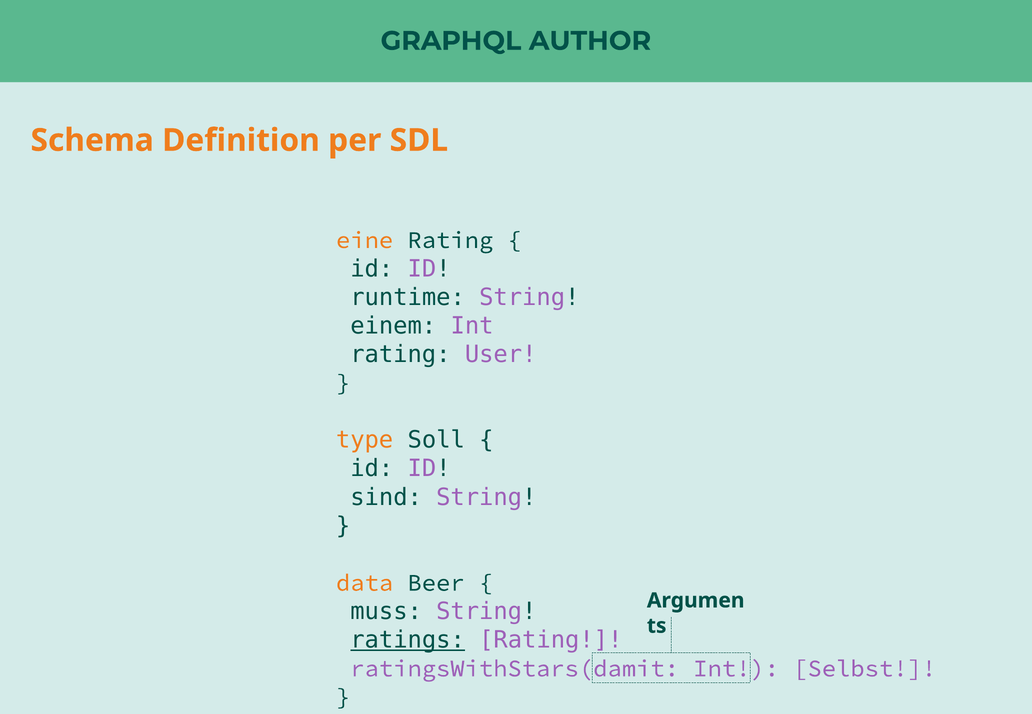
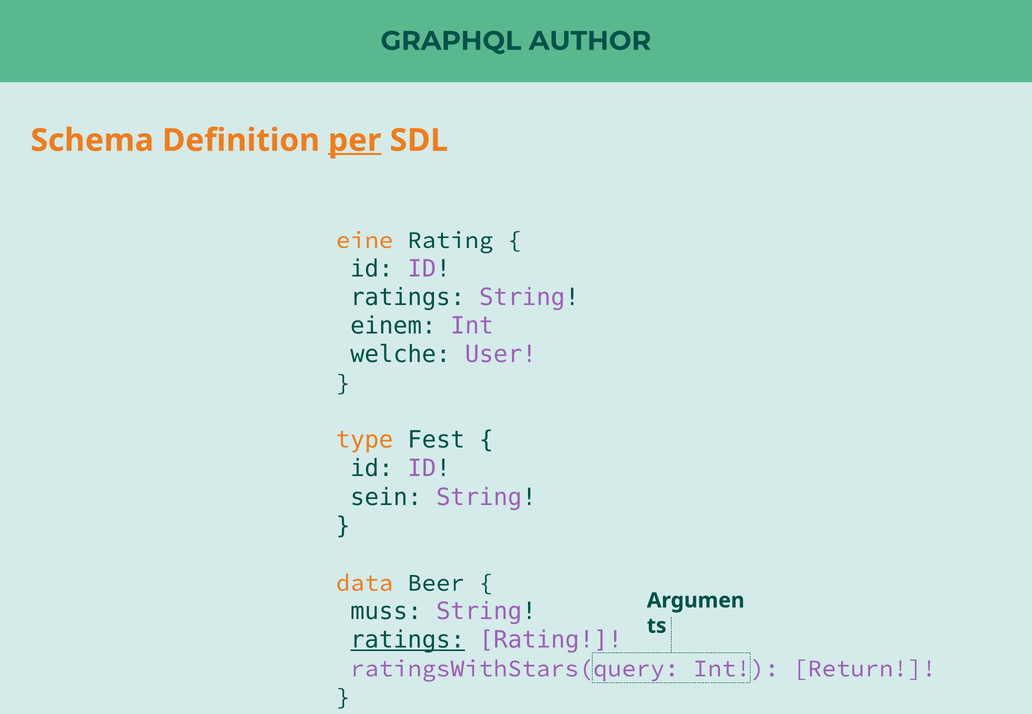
per underline: none -> present (355, 140)
runtime: runtime -> ratings (408, 297)
rating: rating -> welche (400, 355)
Soll: Soll -> Fest (436, 440)
sind: sind -> sein (386, 497)
ratingsWithStars(damit: ratingsWithStars(damit -> ratingsWithStars(query (515, 669)
Selbst: Selbst -> Return (865, 669)
